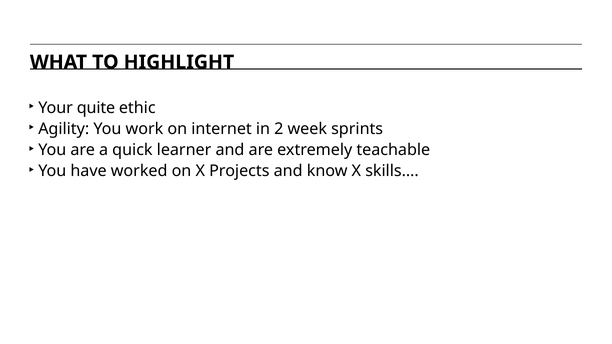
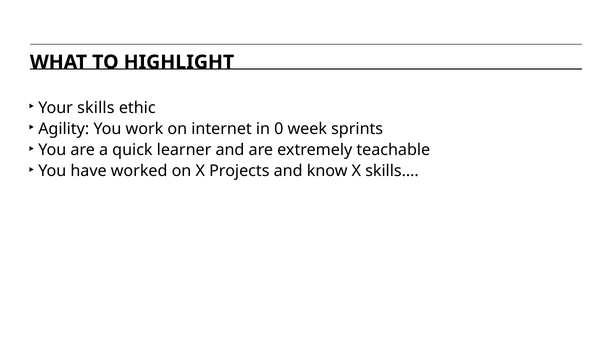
quite: quite -> skills (96, 108)
2: 2 -> 0 (279, 129)
